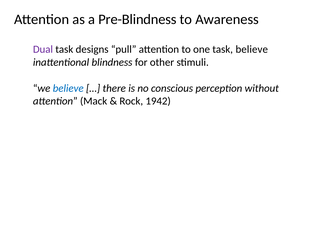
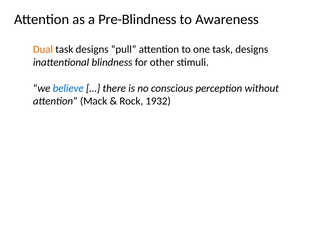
Dual colour: purple -> orange (43, 49)
one task believe: believe -> designs (252, 49)
1942: 1942 -> 1932 (158, 101)
